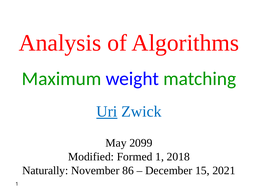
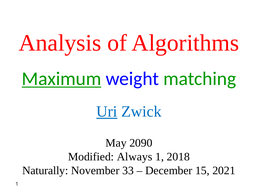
Maximum underline: none -> present (62, 79)
2099: 2099 -> 2090 (141, 143)
Formed: Formed -> Always (135, 157)
86: 86 -> 33 (128, 171)
